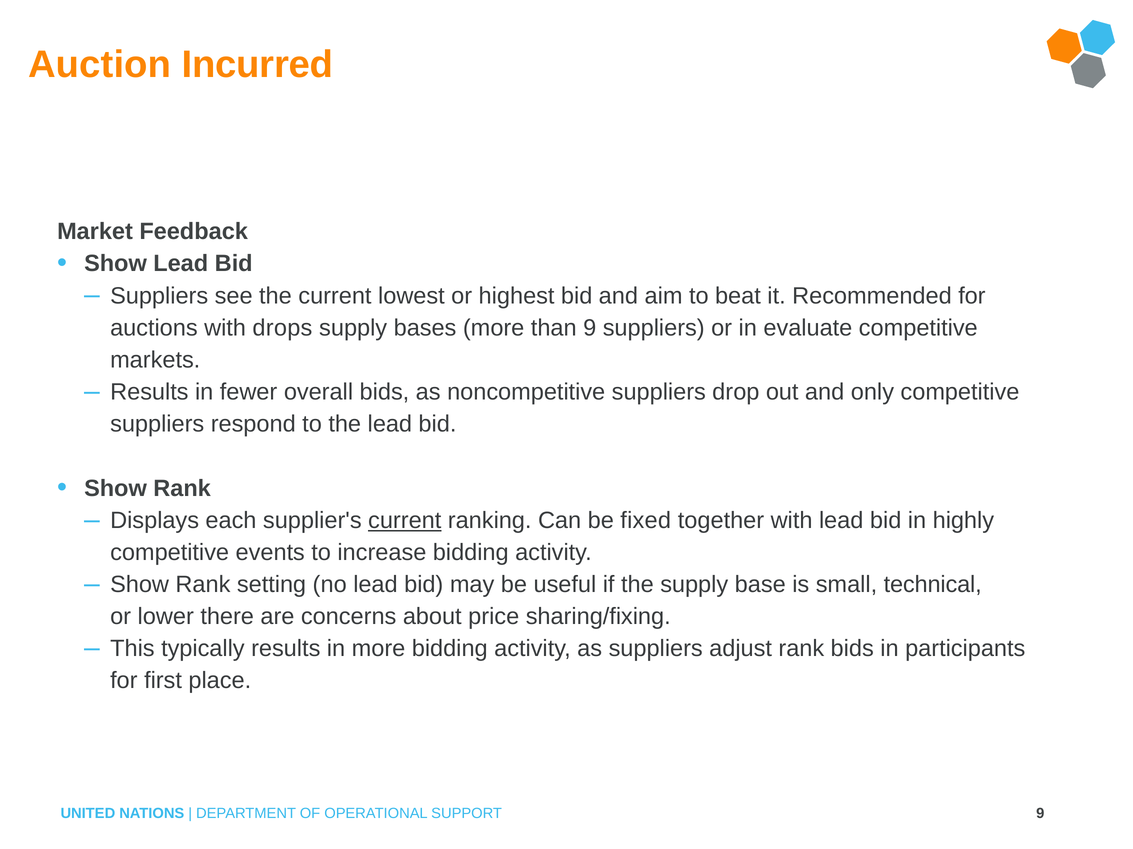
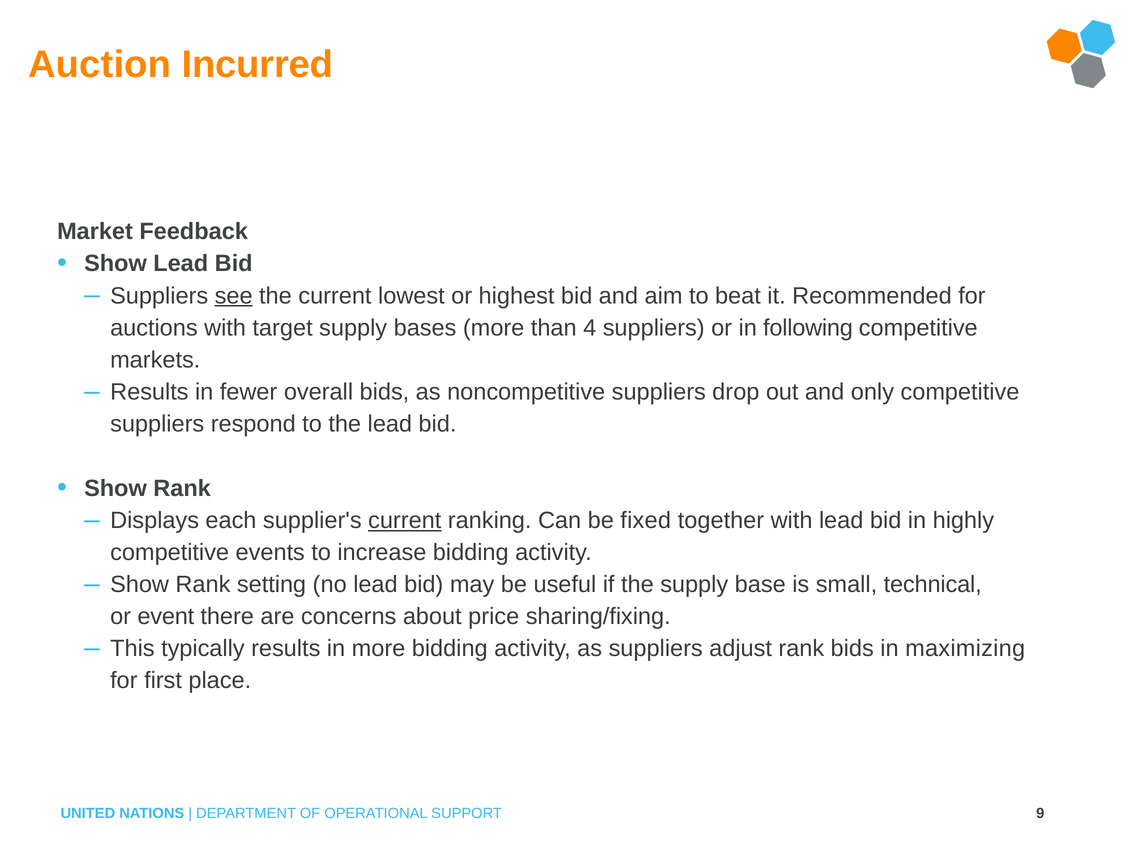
see underline: none -> present (234, 296)
drops: drops -> target (283, 328)
than 9: 9 -> 4 (590, 328)
evaluate: evaluate -> following (808, 328)
lower: lower -> event (166, 617)
participants: participants -> maximizing (965, 649)
